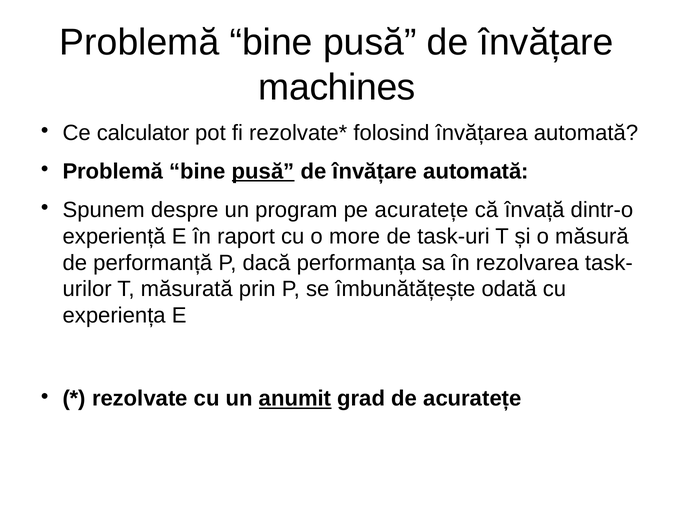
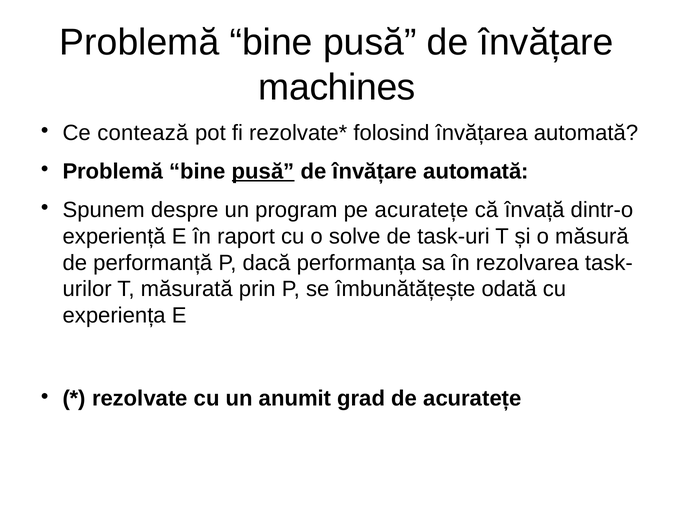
calculator: calculator -> contează (143, 133)
more: more -> solve (355, 237)
anumit underline: present -> none (295, 399)
